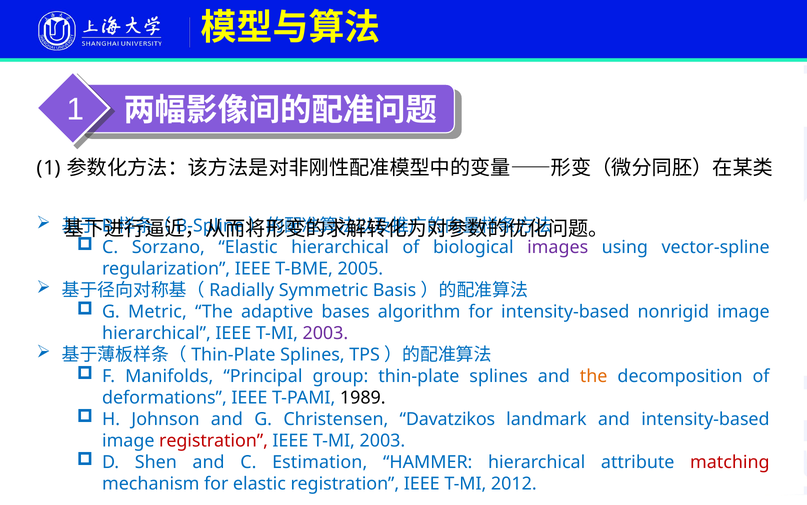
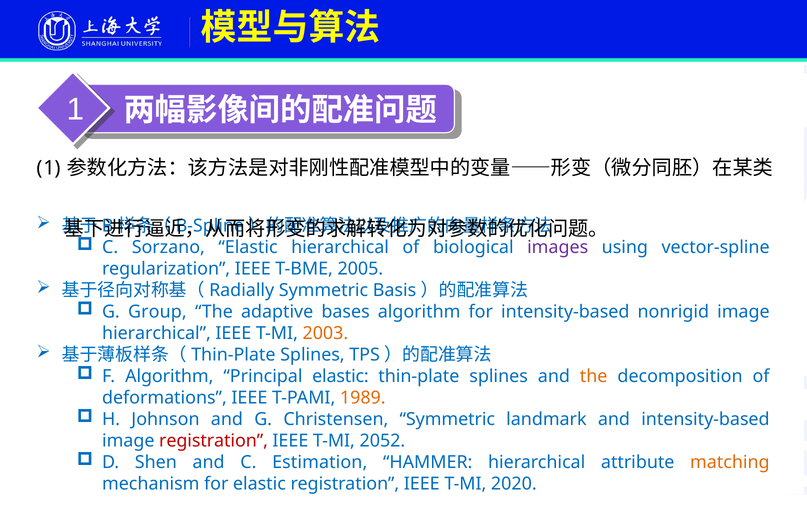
Metric: Metric -> Group (157, 311)
2003 colour: purple -> orange (325, 333)
F Manifolds: Manifolds -> Algorithm (169, 376)
Principal group: group -> elastic (340, 376)
1989 colour: black -> orange (363, 397)
Christensen Davatzikos: Davatzikos -> Symmetric (447, 419)
2003: 2003 -> 2052 (382, 440)
matching colour: red -> orange (730, 462)
2012: 2012 -> 2020 (514, 483)
